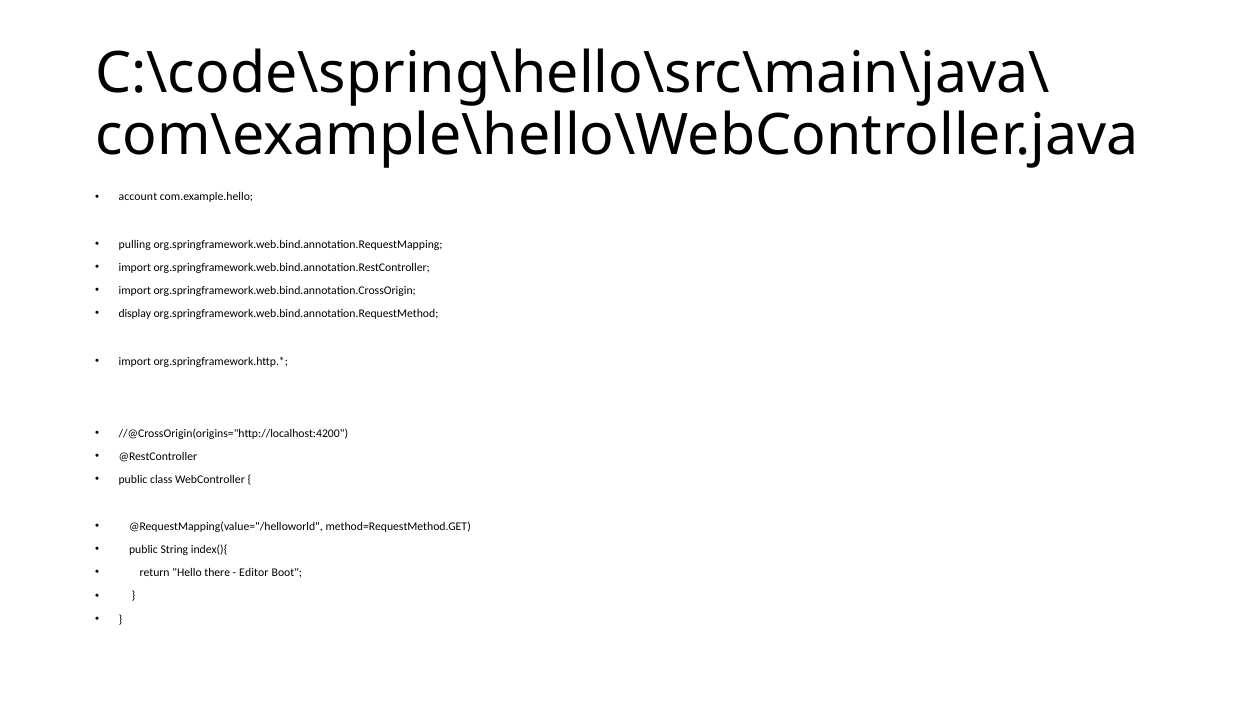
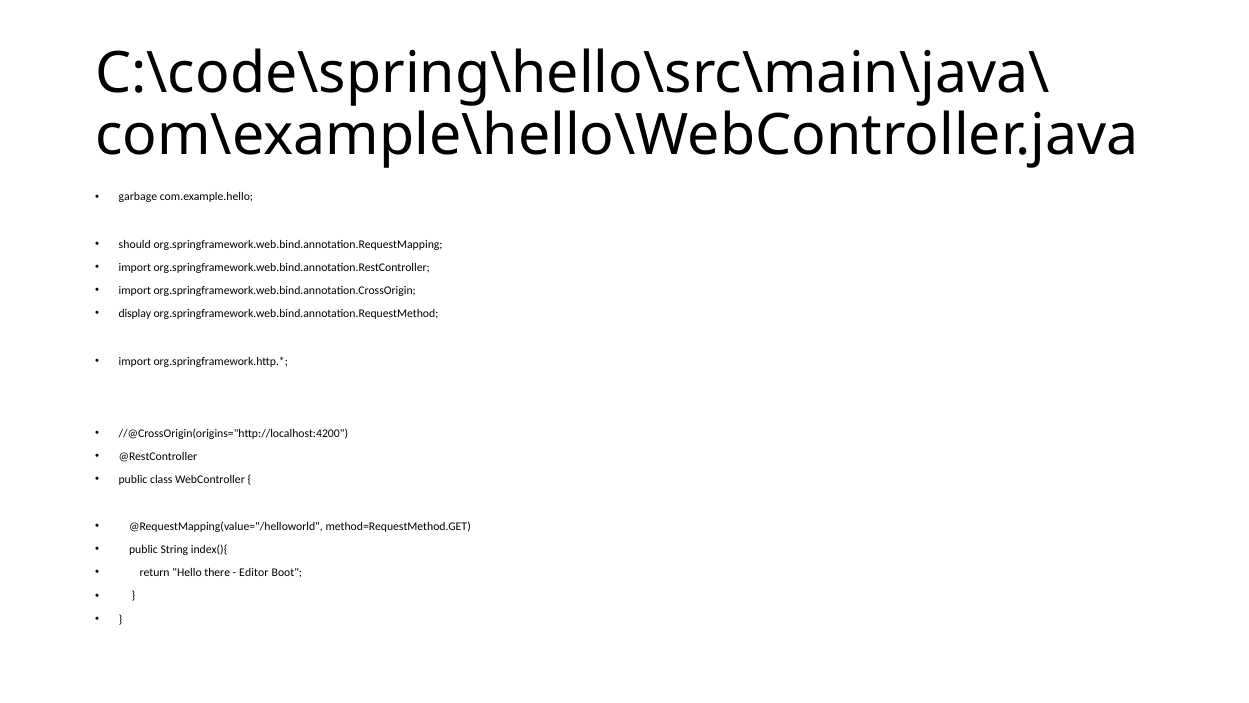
account: account -> garbage (138, 197)
pulling: pulling -> should (135, 244)
